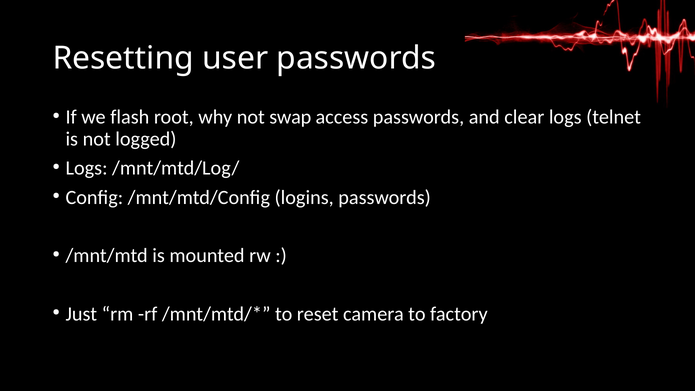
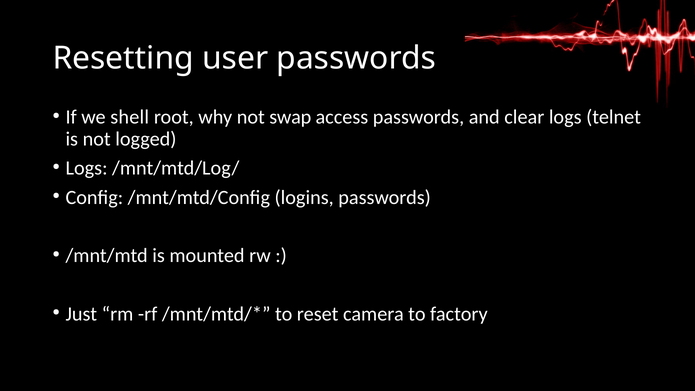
flash: flash -> shell (130, 117)
